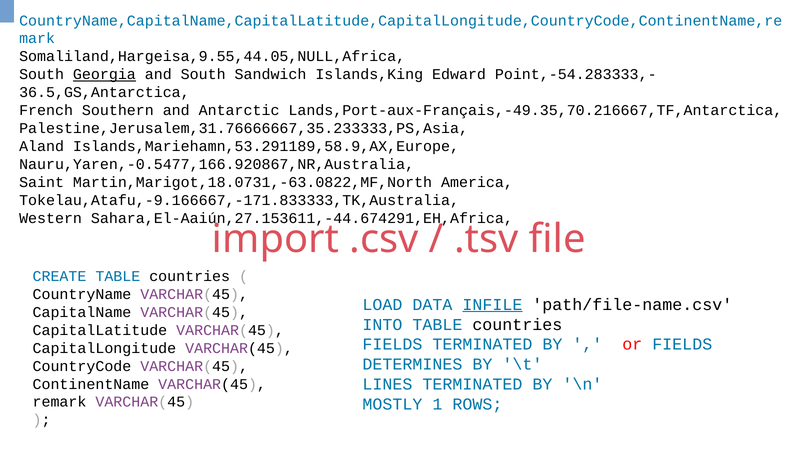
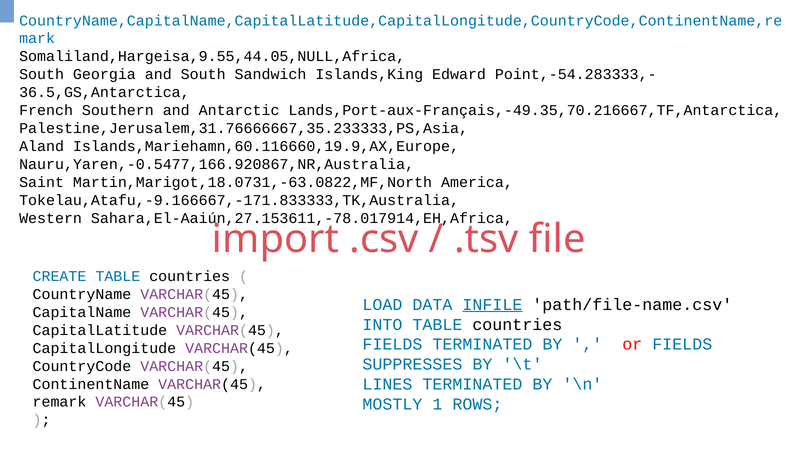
Georgia underline: present -> none (104, 74)
Islands,Mariehamn,53.291189,58.9,AX,Europe: Islands,Mariehamn,53.291189,58.9,AX,Europe -> Islands,Mariehamn,60.116660,19.9,AX,Europe (266, 146)
Sahara,El-Aaiún,27.153611,-44.674291,EH,Africa: Sahara,El-Aaiún,27.153611,-44.674291,EH,Africa -> Sahara,El-Aaiún,27.153611,-78.017914,EH,Africa (302, 218)
DETERMINES: DETERMINES -> SUPPRESSES (412, 364)
